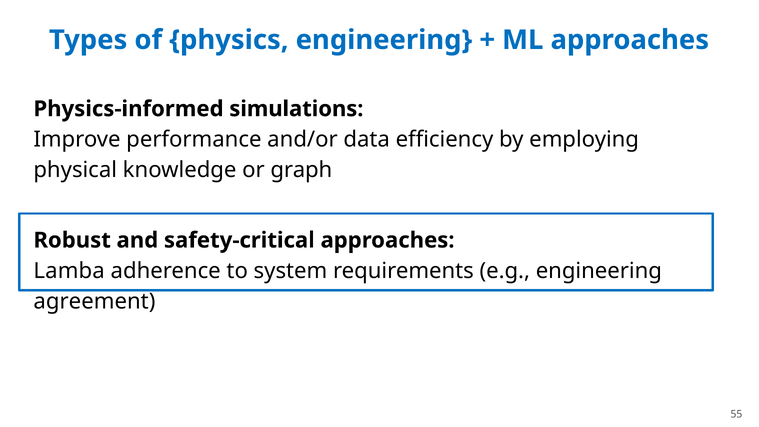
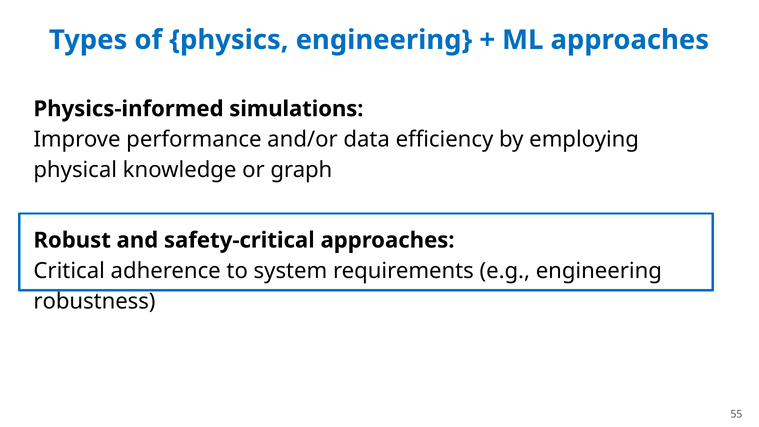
Lamba: Lamba -> Critical (69, 271)
agreement: agreement -> robustness (94, 301)
